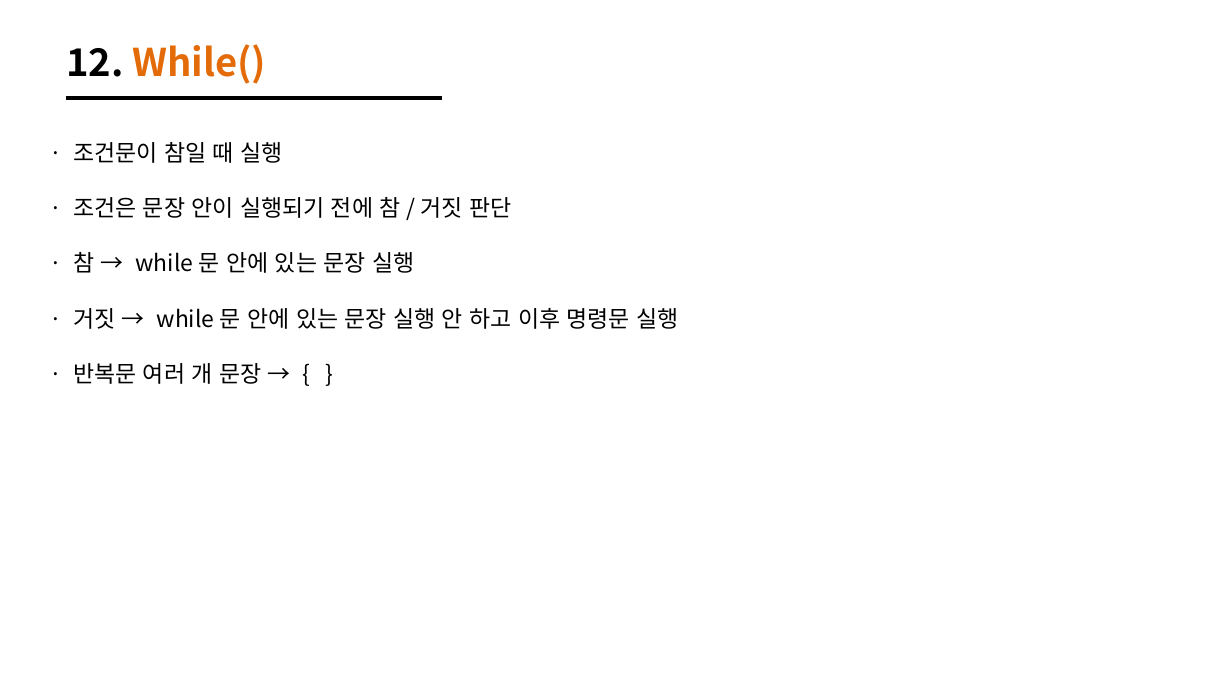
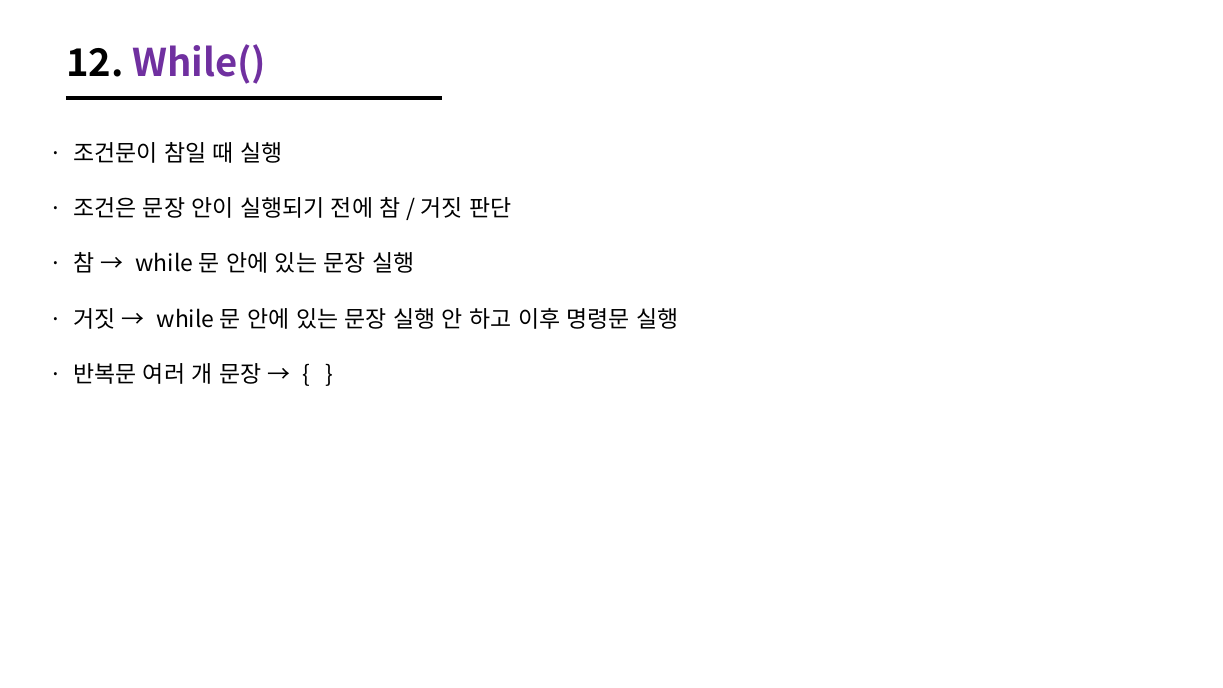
While( colour: orange -> purple (199, 64)
